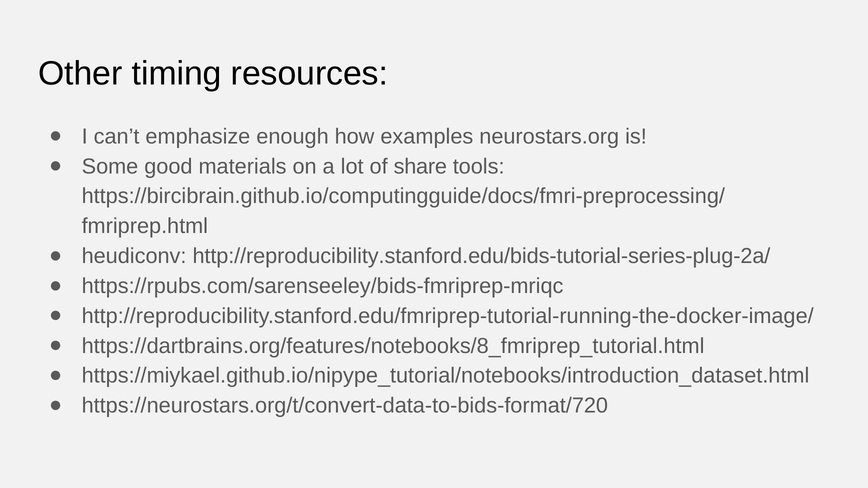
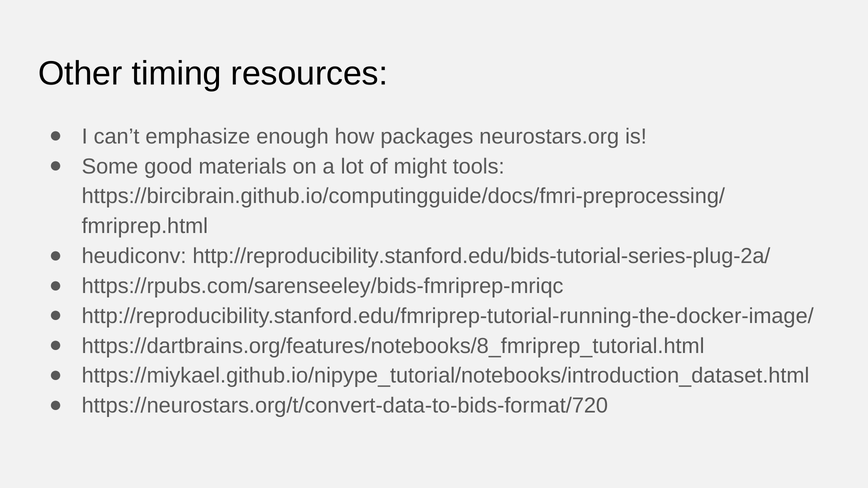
examples: examples -> packages (427, 137)
share: share -> might (420, 166)
